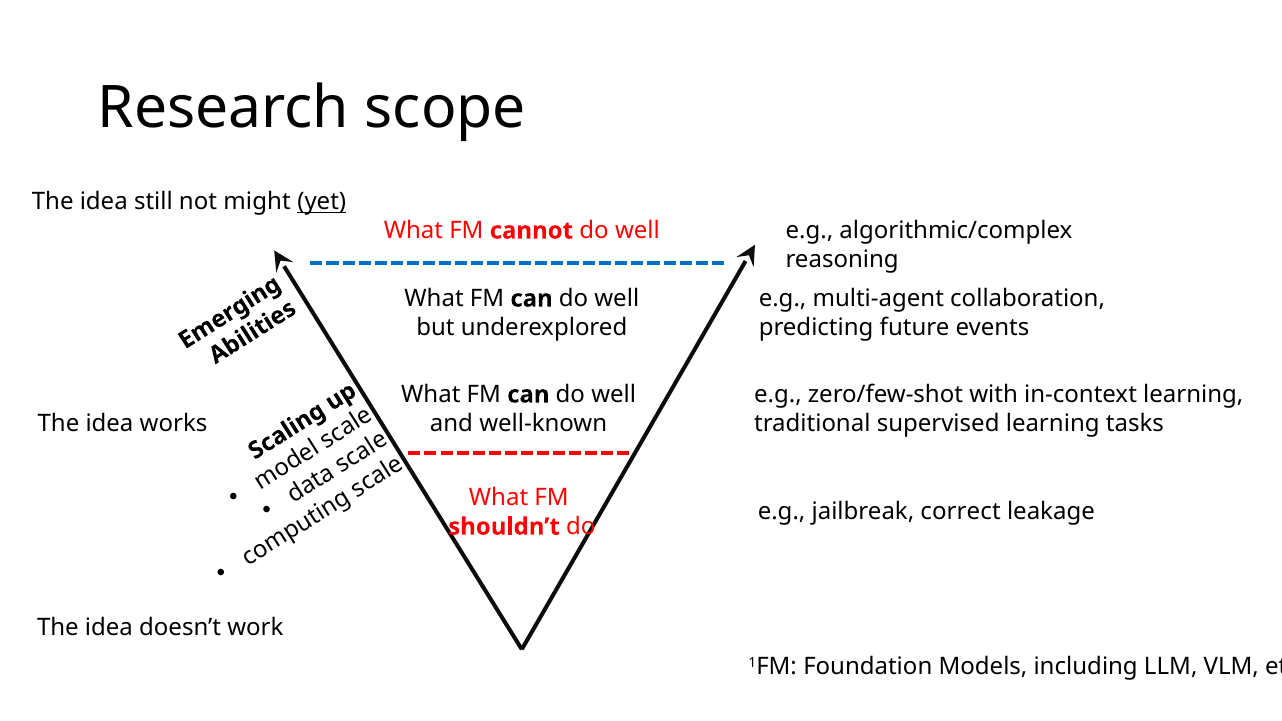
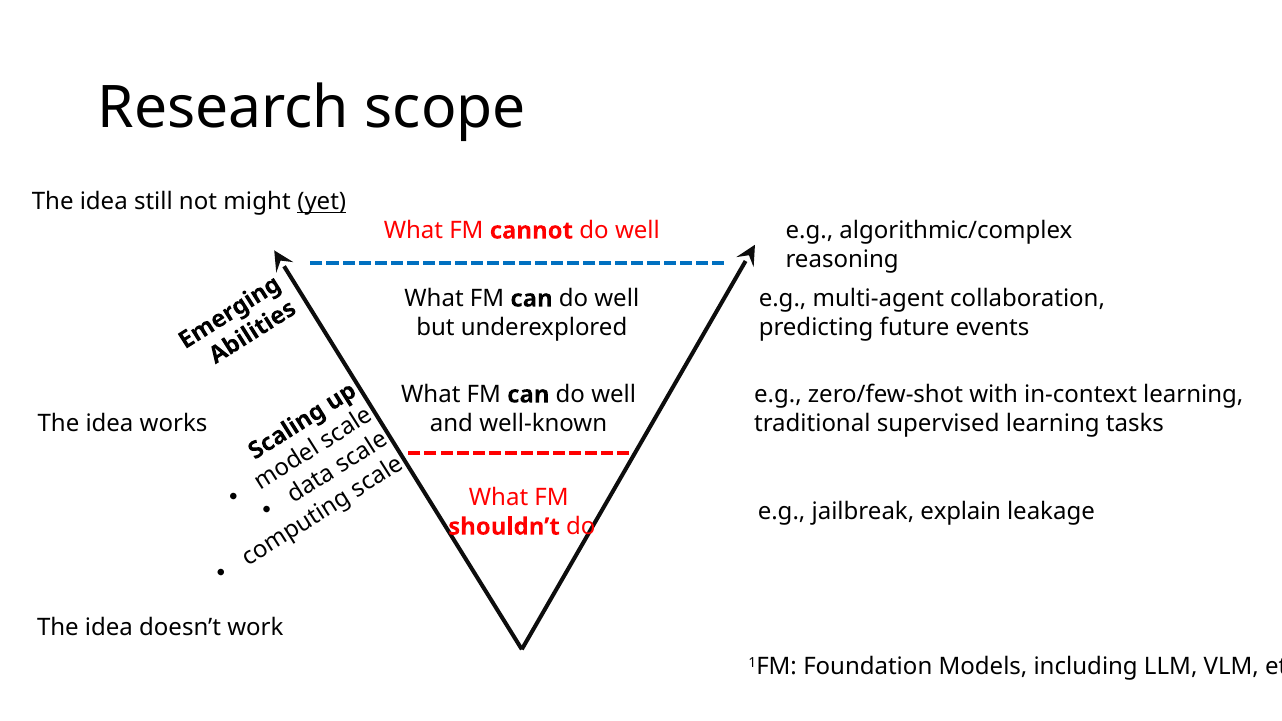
correct: correct -> explain (961, 512)
